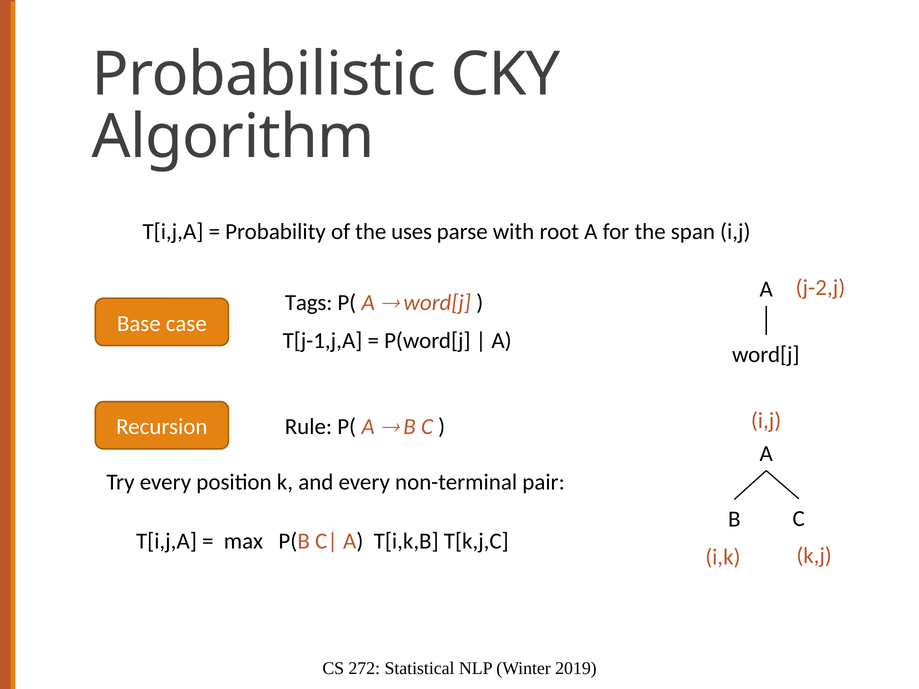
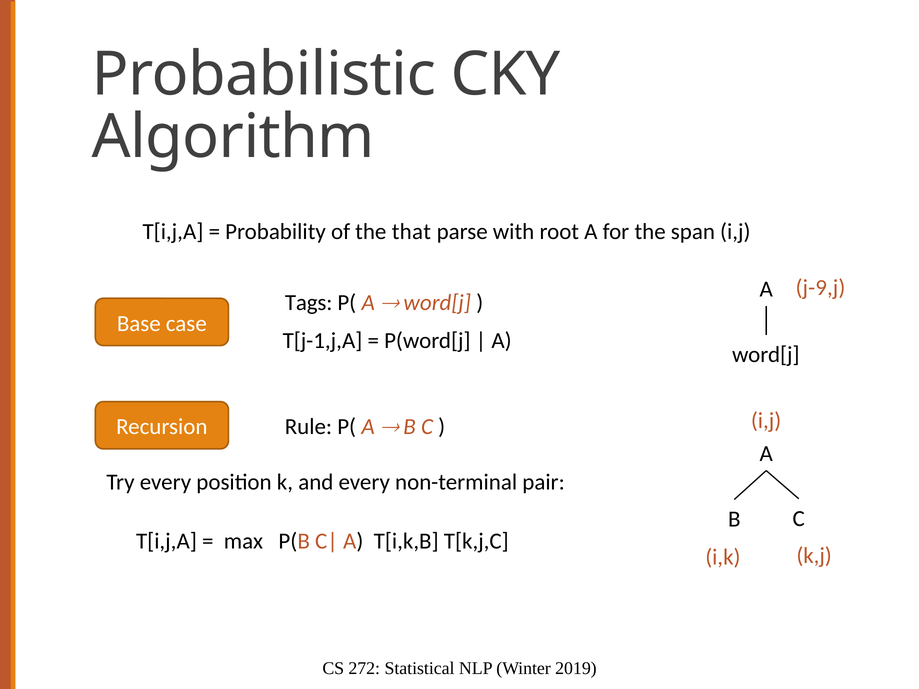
uses: uses -> that (411, 232)
j-2,j: j-2,j -> j-9,j (820, 288)
